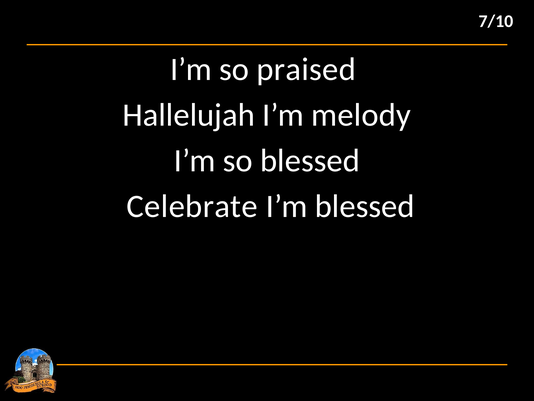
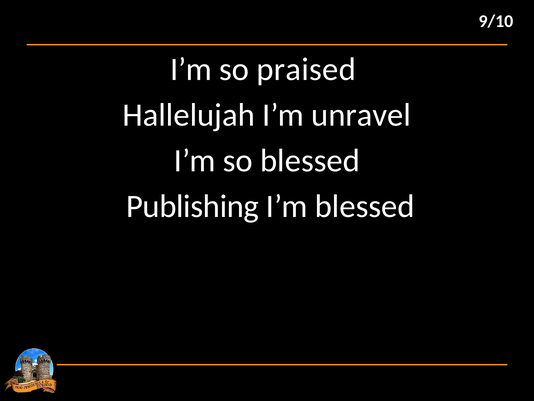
7/10: 7/10 -> 9/10 (496, 21)
melody: melody -> unravel (361, 115)
Celebrate: Celebrate -> Publishing (193, 206)
